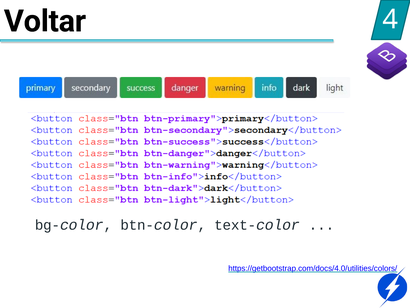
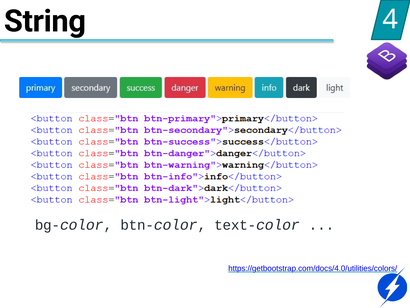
Voltar: Voltar -> String (45, 21)
